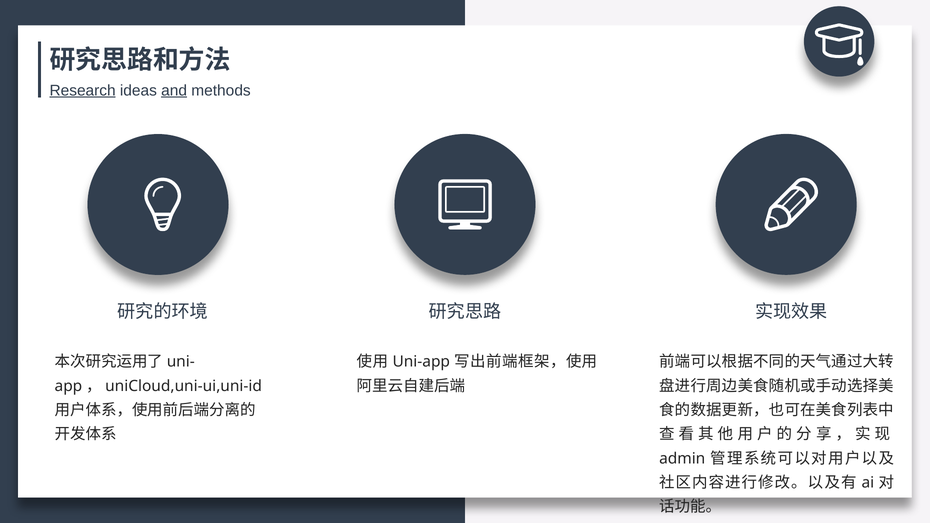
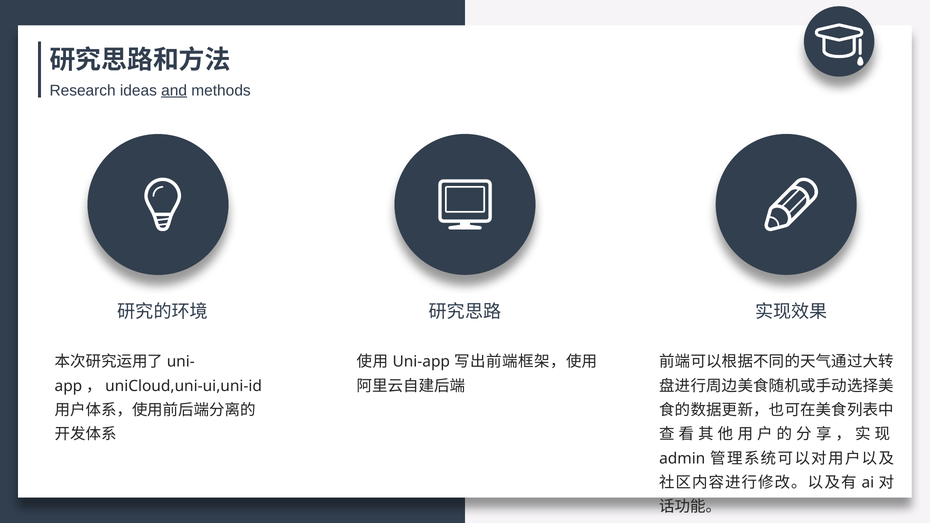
Research underline: present -> none (83, 90)
